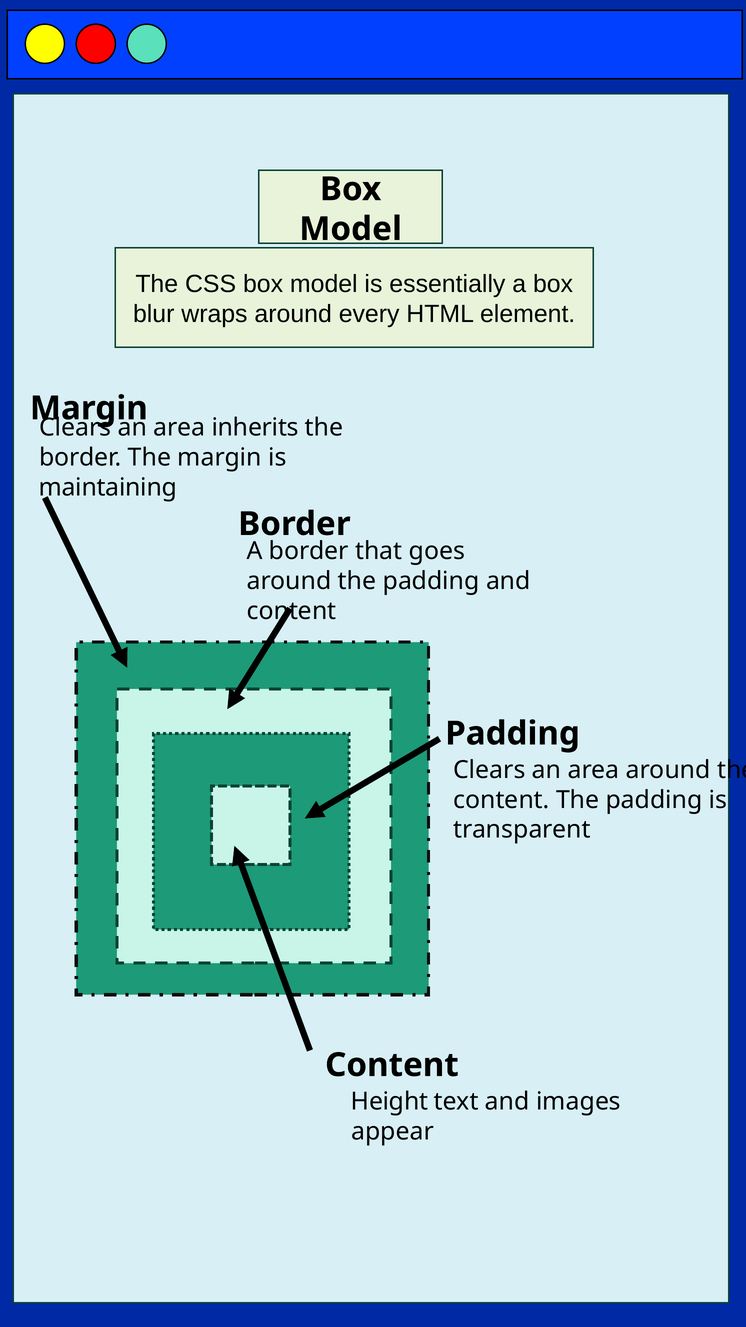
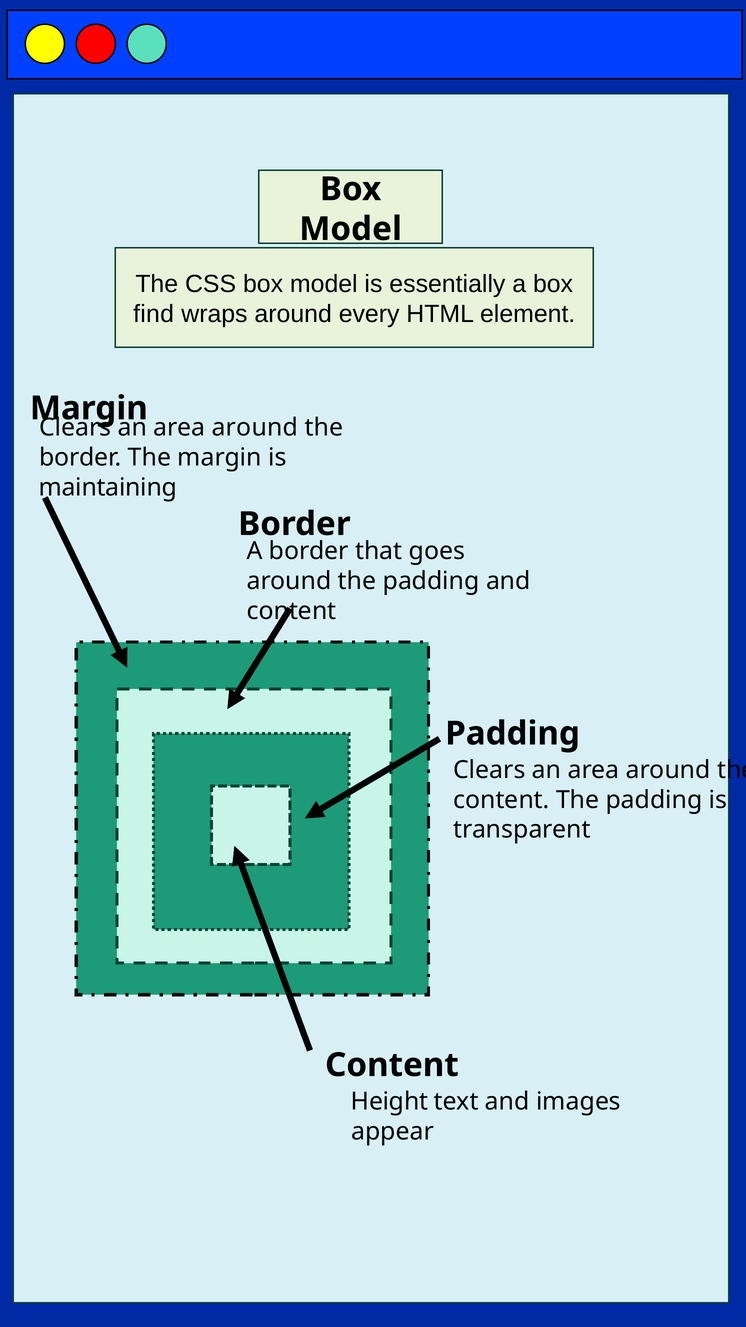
blur: blur -> find (154, 314)
inherits: inherits -> around (255, 428)
